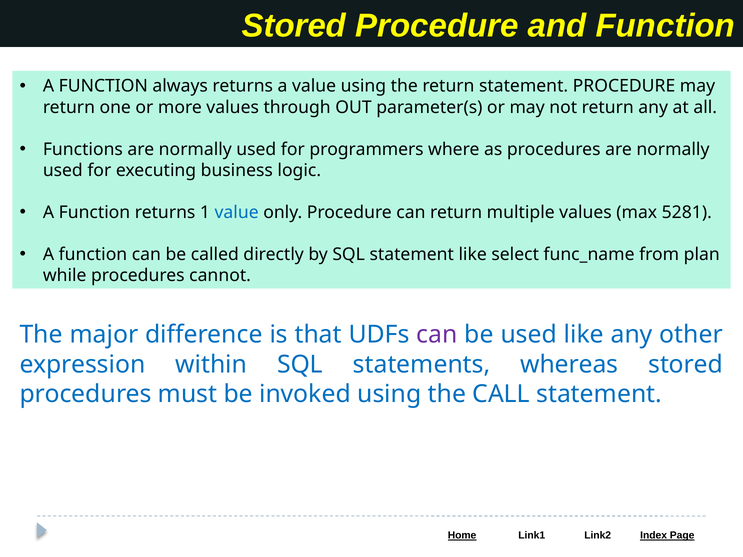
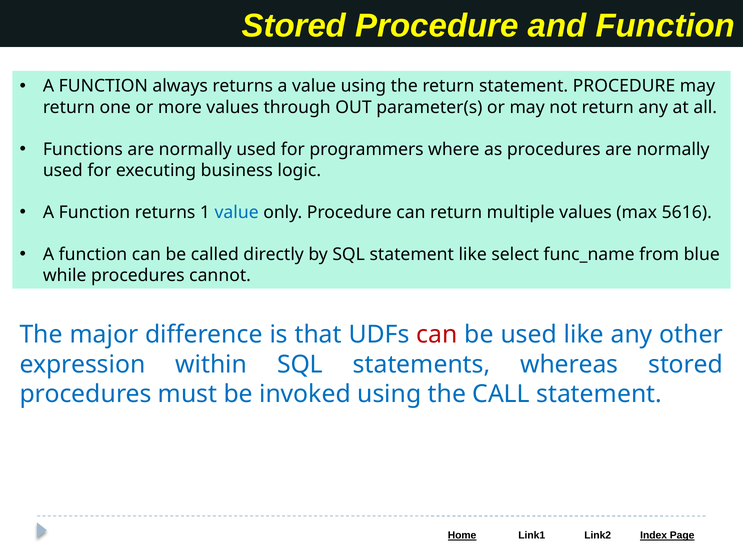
5281: 5281 -> 5616 (687, 213)
plan: plan -> blue (702, 255)
can colour: purple -> red (437, 335)
